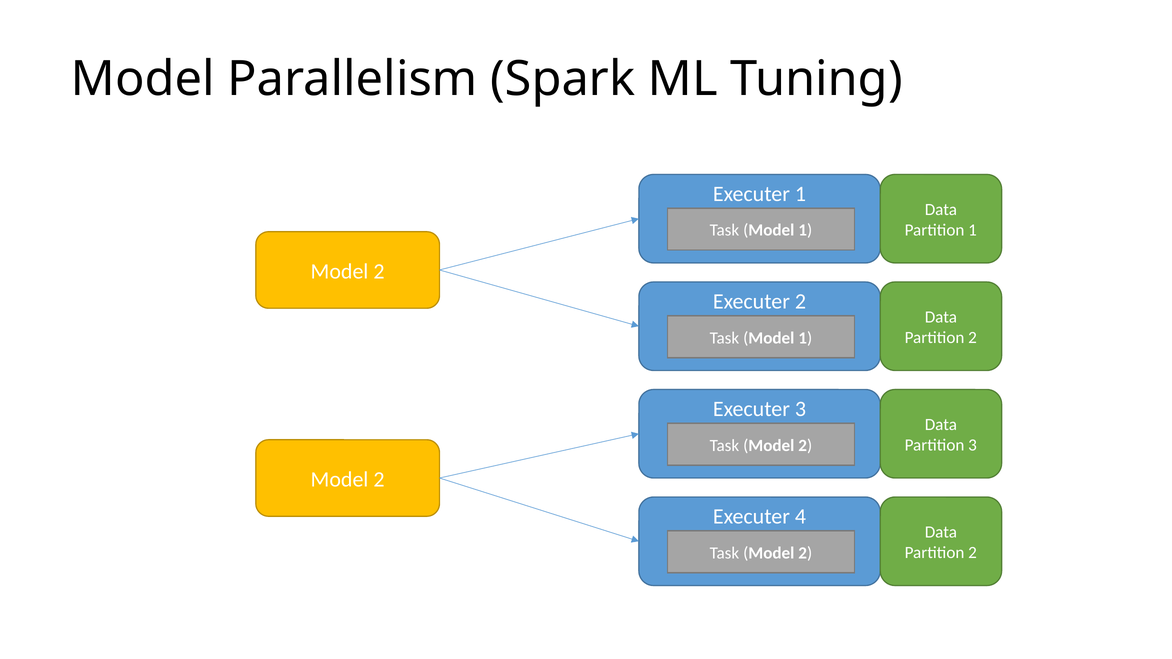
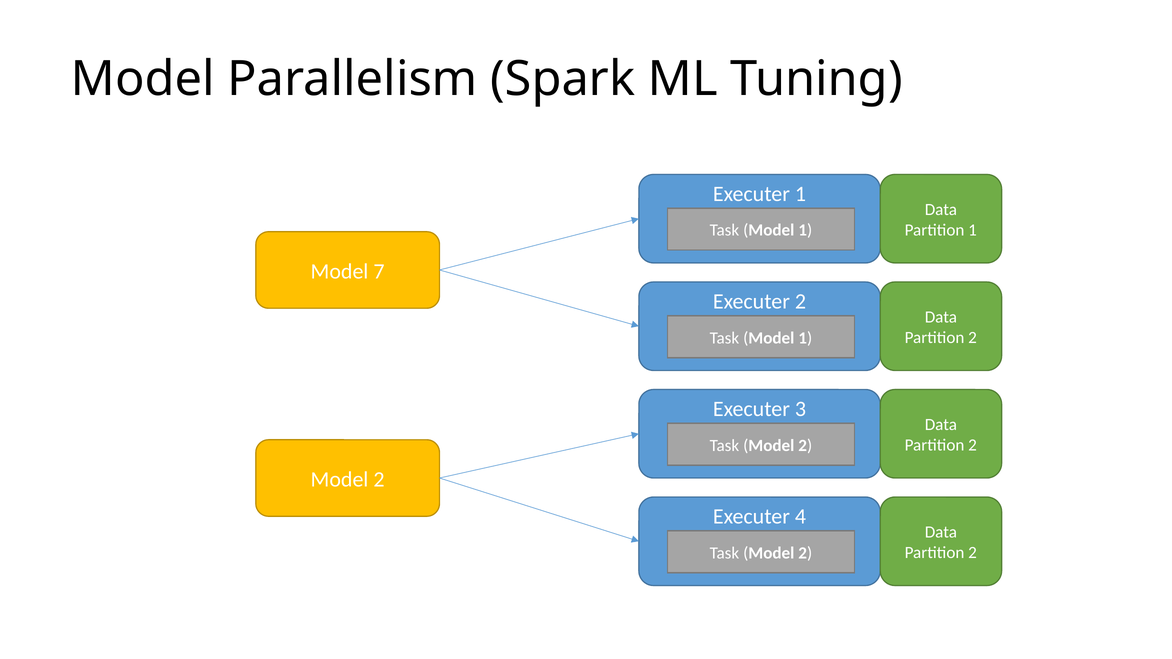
2: 2 -> 7 (379, 272)
3: 3 -> 2 (973, 445)
